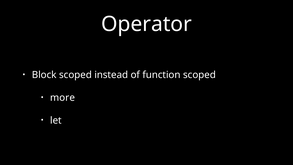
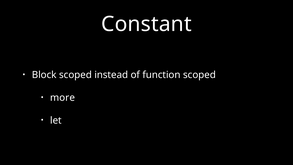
Operator: Operator -> Constant (146, 24)
